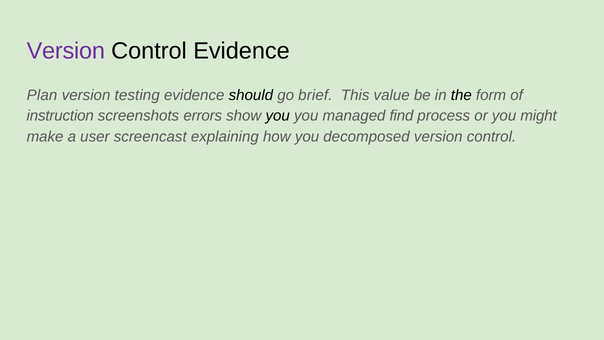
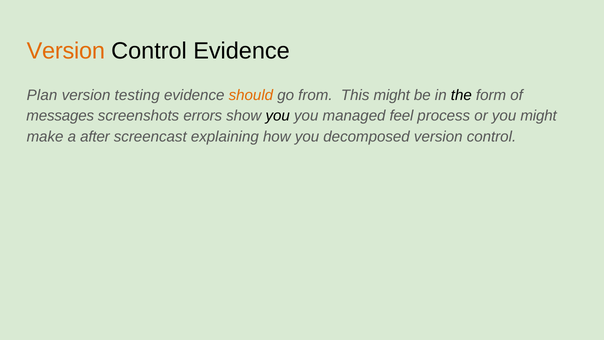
Version colour: purple -> orange (66, 51)
should colour: black -> orange (251, 95)
brief: brief -> from (315, 95)
This value: value -> might (392, 95)
instruction: instruction -> messages (60, 116)
find: find -> feel (402, 116)
user: user -> after (95, 137)
